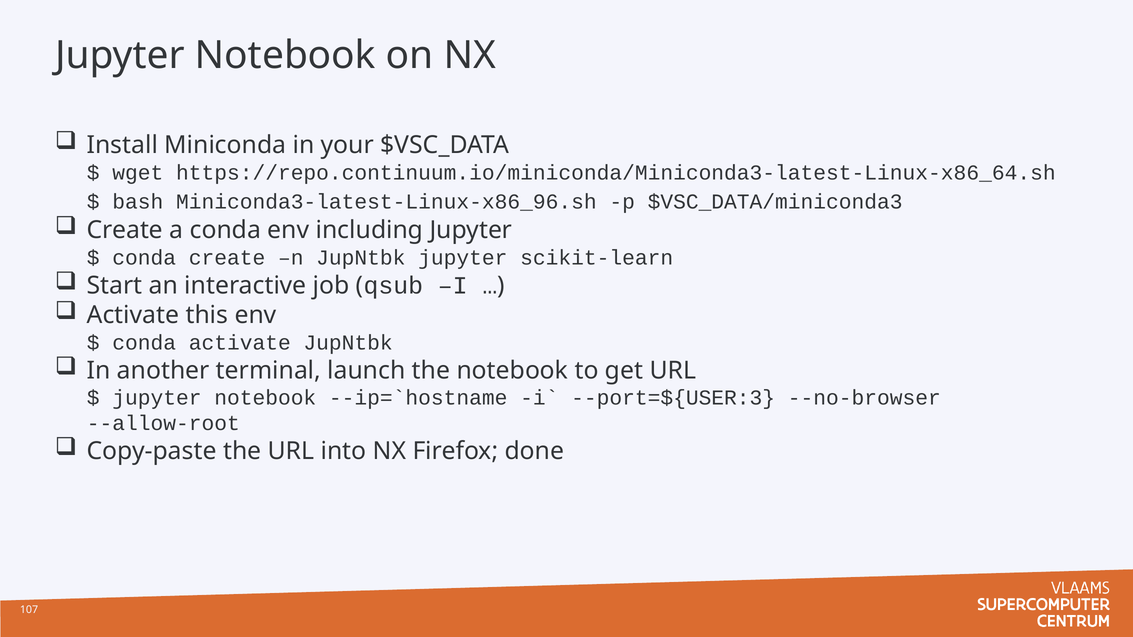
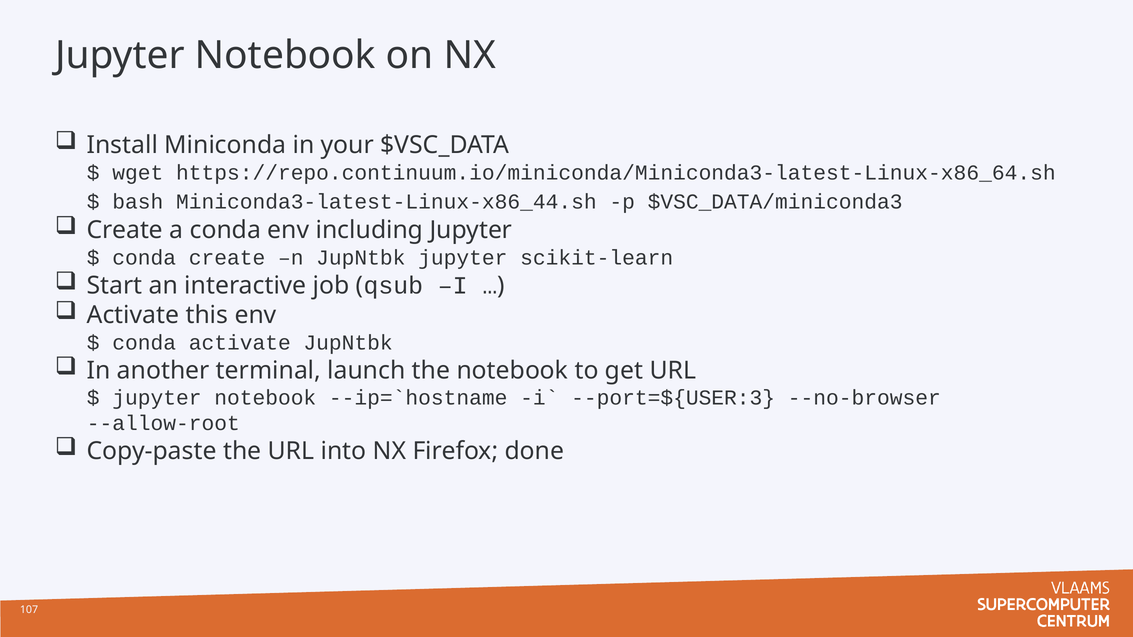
Miniconda3-latest-Linux-x86_96.sh: Miniconda3-latest-Linux-x86_96.sh -> Miniconda3-latest-Linux-x86_44.sh (386, 202)
